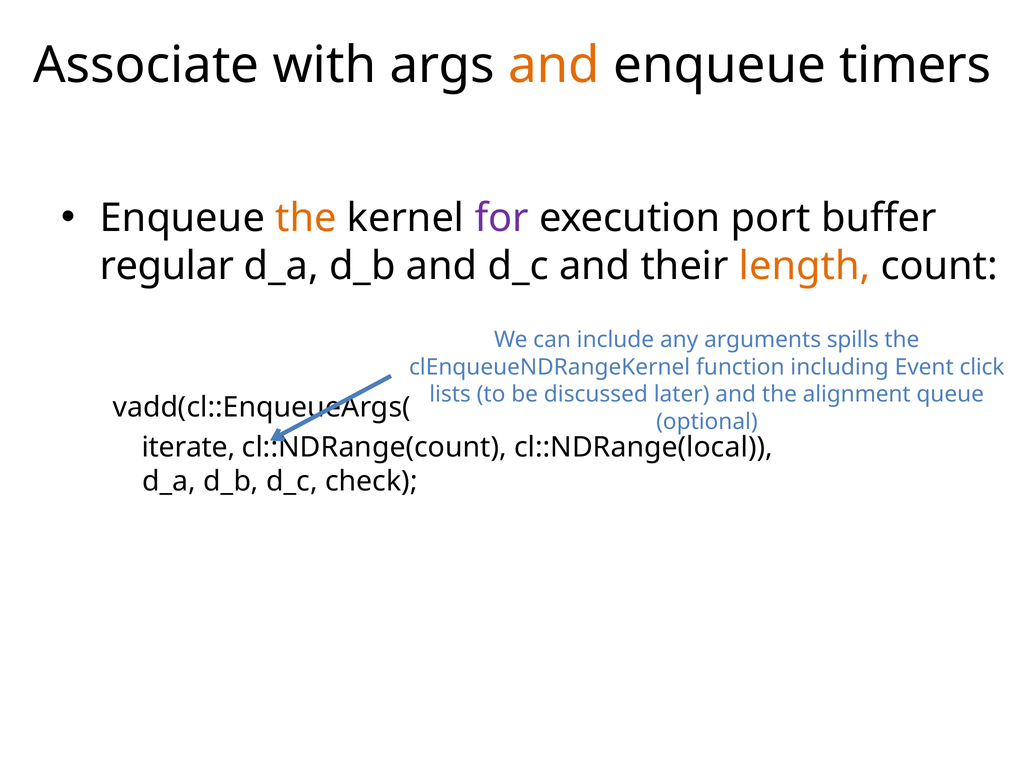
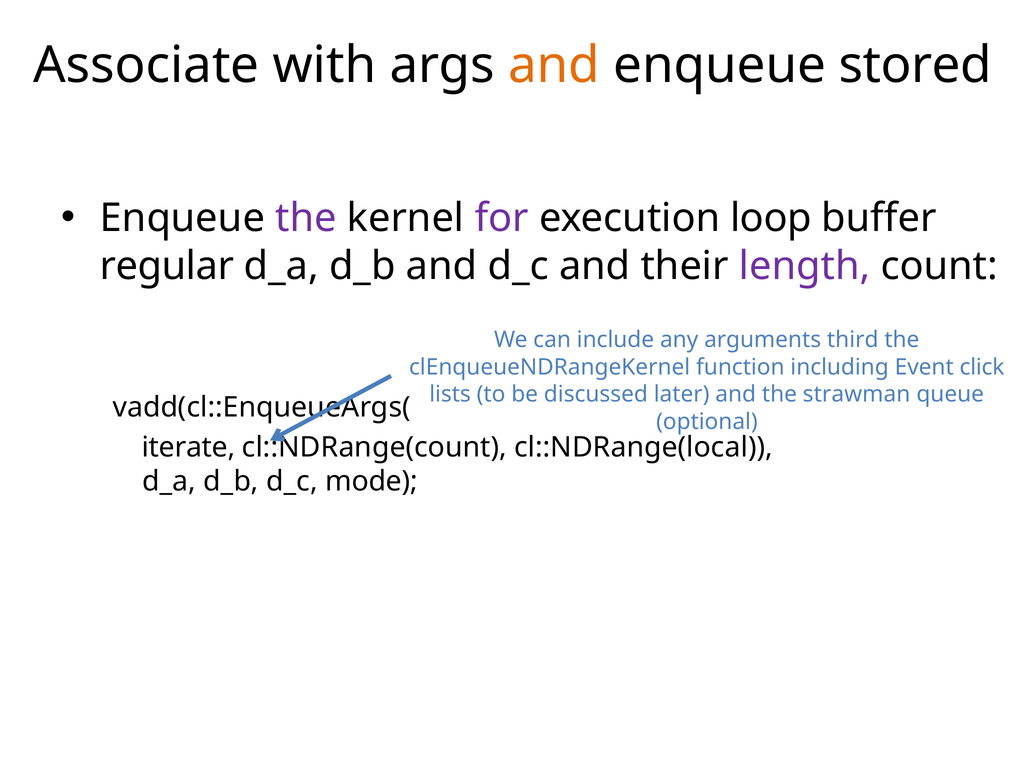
timers: timers -> stored (915, 66)
the colour: orange -> purple (306, 218)
port: port -> loop (771, 218)
length colour: orange -> purple (805, 266)
spills: spills -> third (853, 340)
alignment: alignment -> strawman (857, 394)
check: check -> mode (371, 481)
